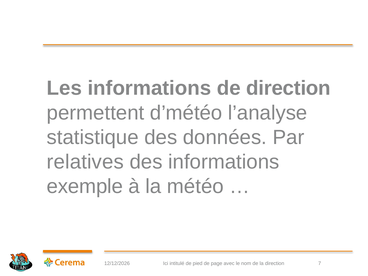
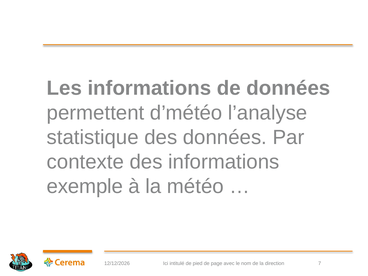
de direction: direction -> données (288, 88)
relatives: relatives -> contexte (85, 162)
